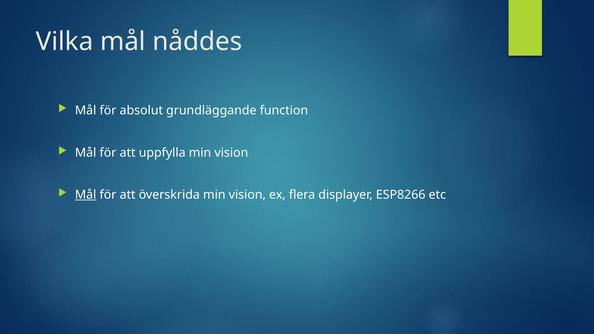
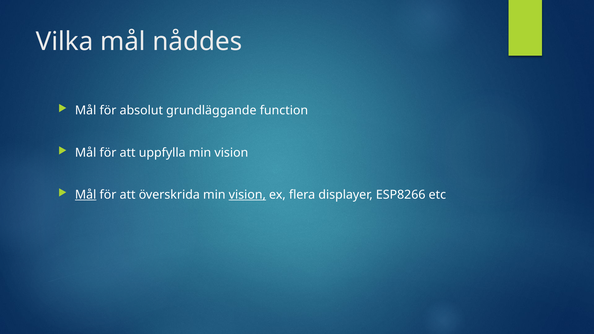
vision underline: none -> present (247, 195)
